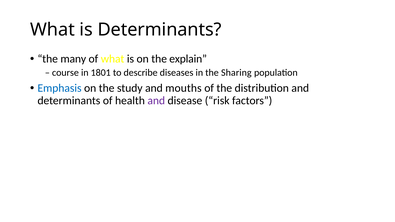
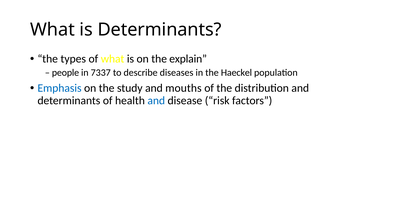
many: many -> types (73, 59)
course: course -> people (65, 73)
1801: 1801 -> 7337 (101, 73)
Sharing: Sharing -> Haeckel (236, 73)
and colour: purple -> blue (156, 101)
